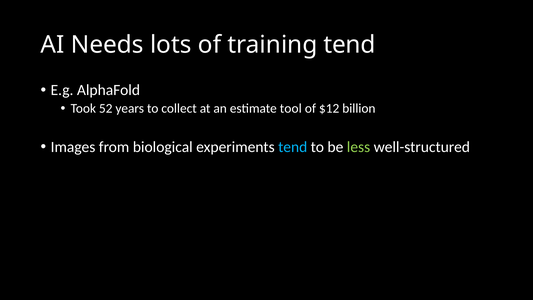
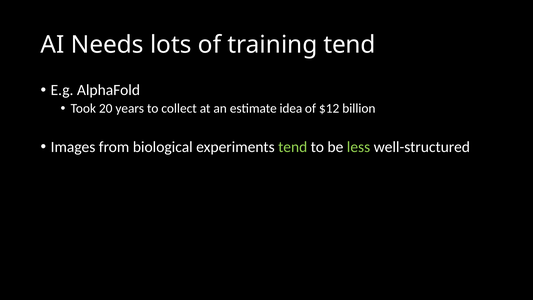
52: 52 -> 20 (106, 108)
tool: tool -> idea (291, 108)
tend colour: light blue -> light green (293, 147)
